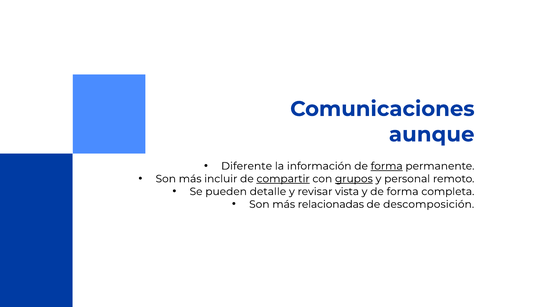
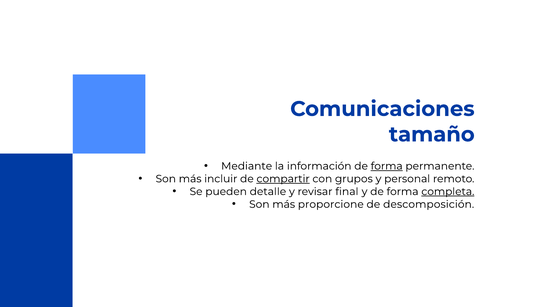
aunque: aunque -> tamaño (432, 135)
Diferente: Diferente -> Mediante (247, 166)
grupos underline: present -> none (354, 179)
vista: vista -> final (347, 192)
completa underline: none -> present (448, 192)
relacionadas: relacionadas -> proporcione (331, 204)
